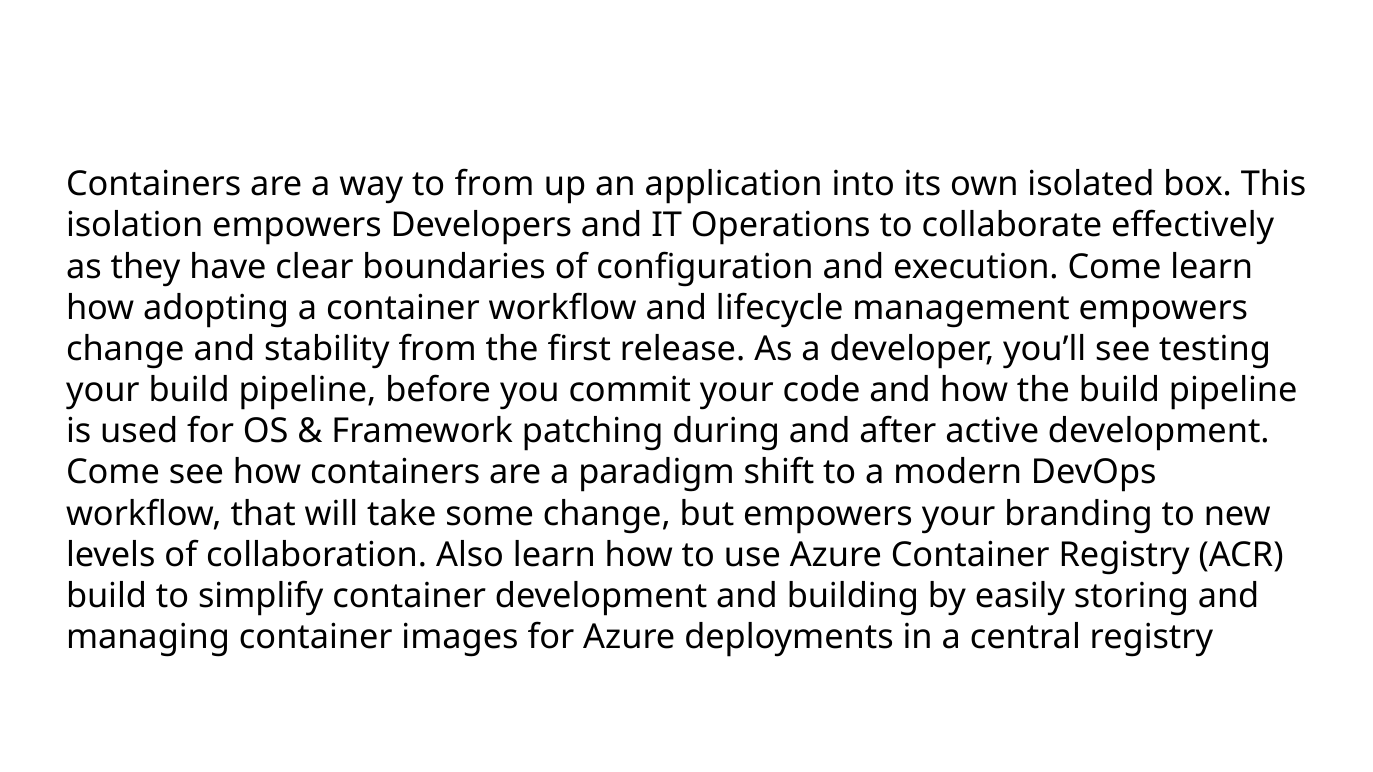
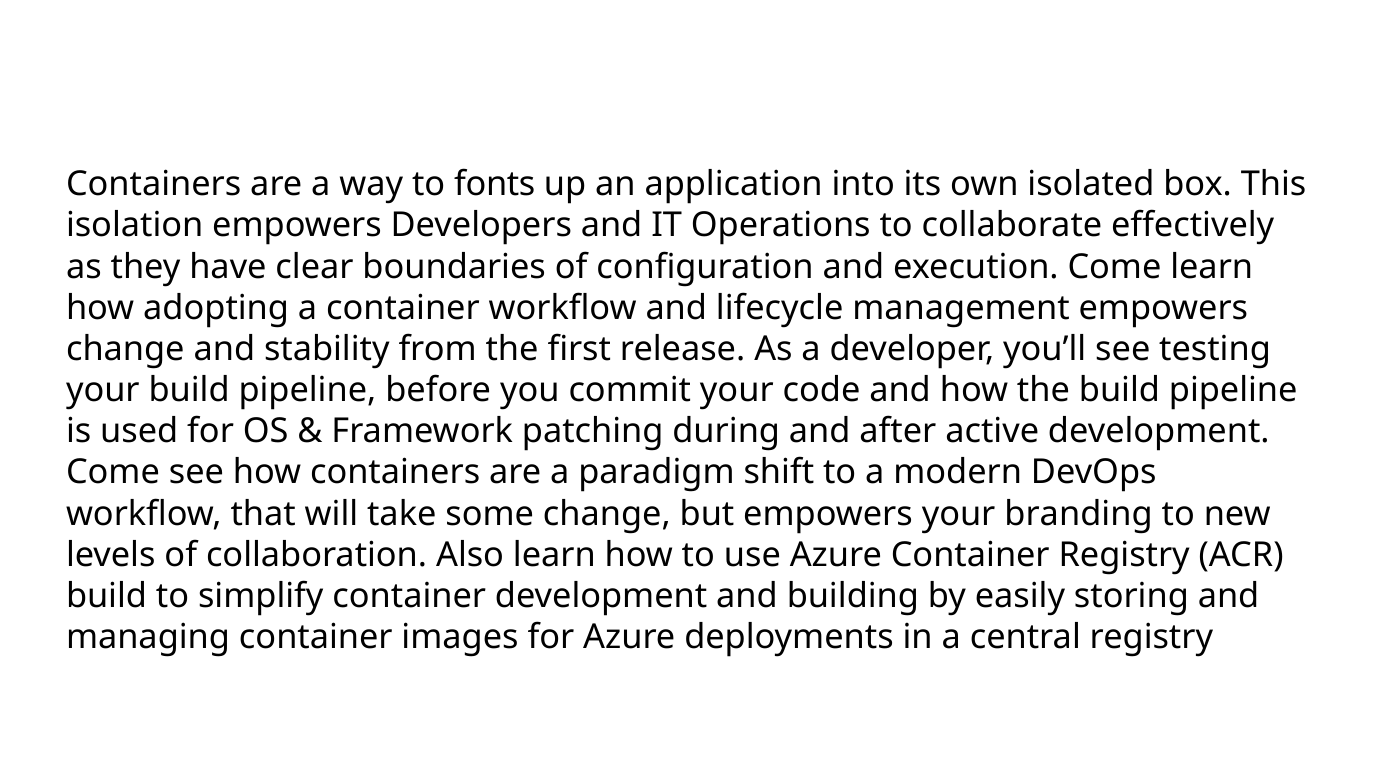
to from: from -> fonts (495, 185)
